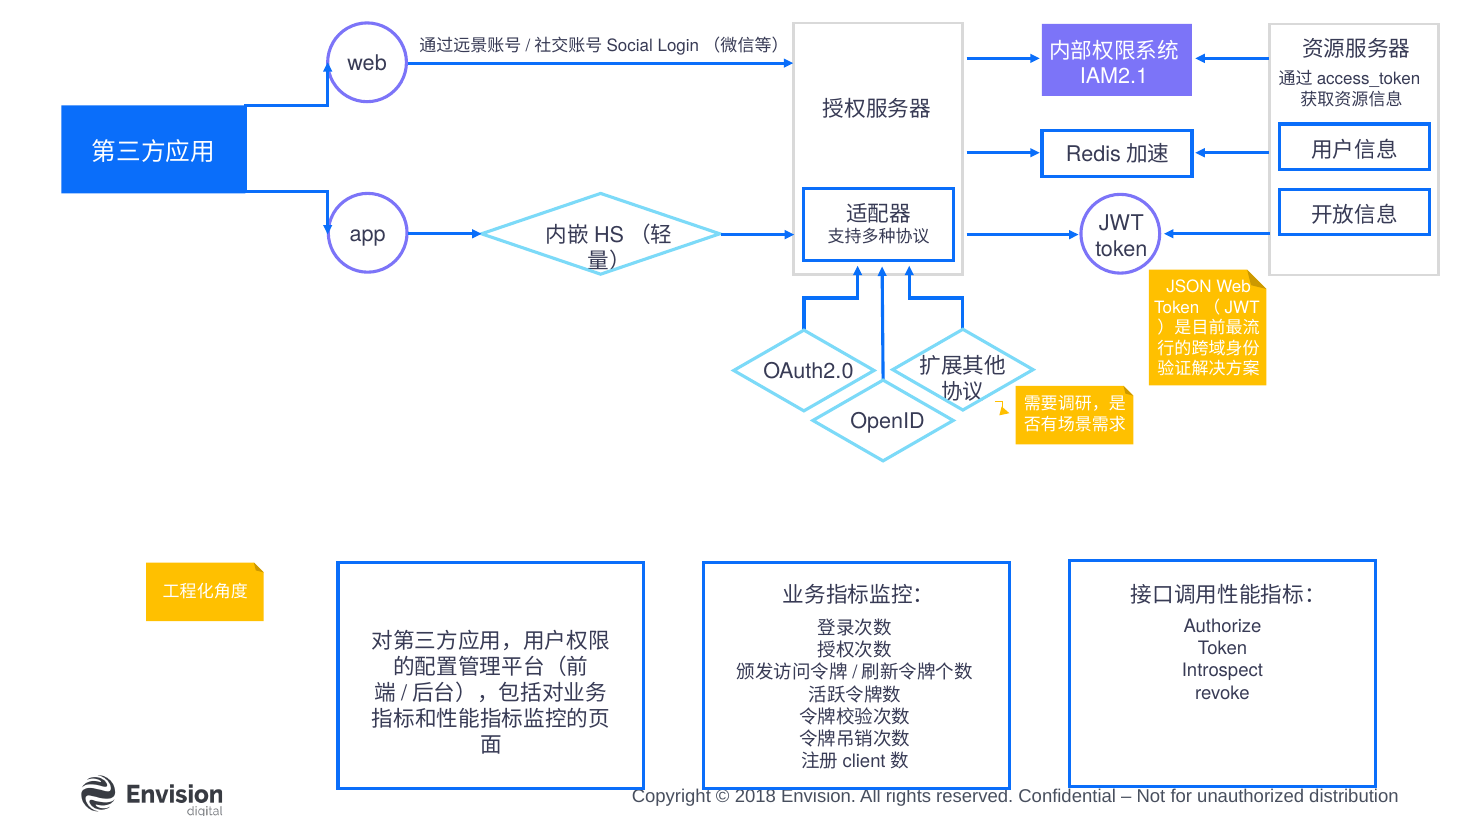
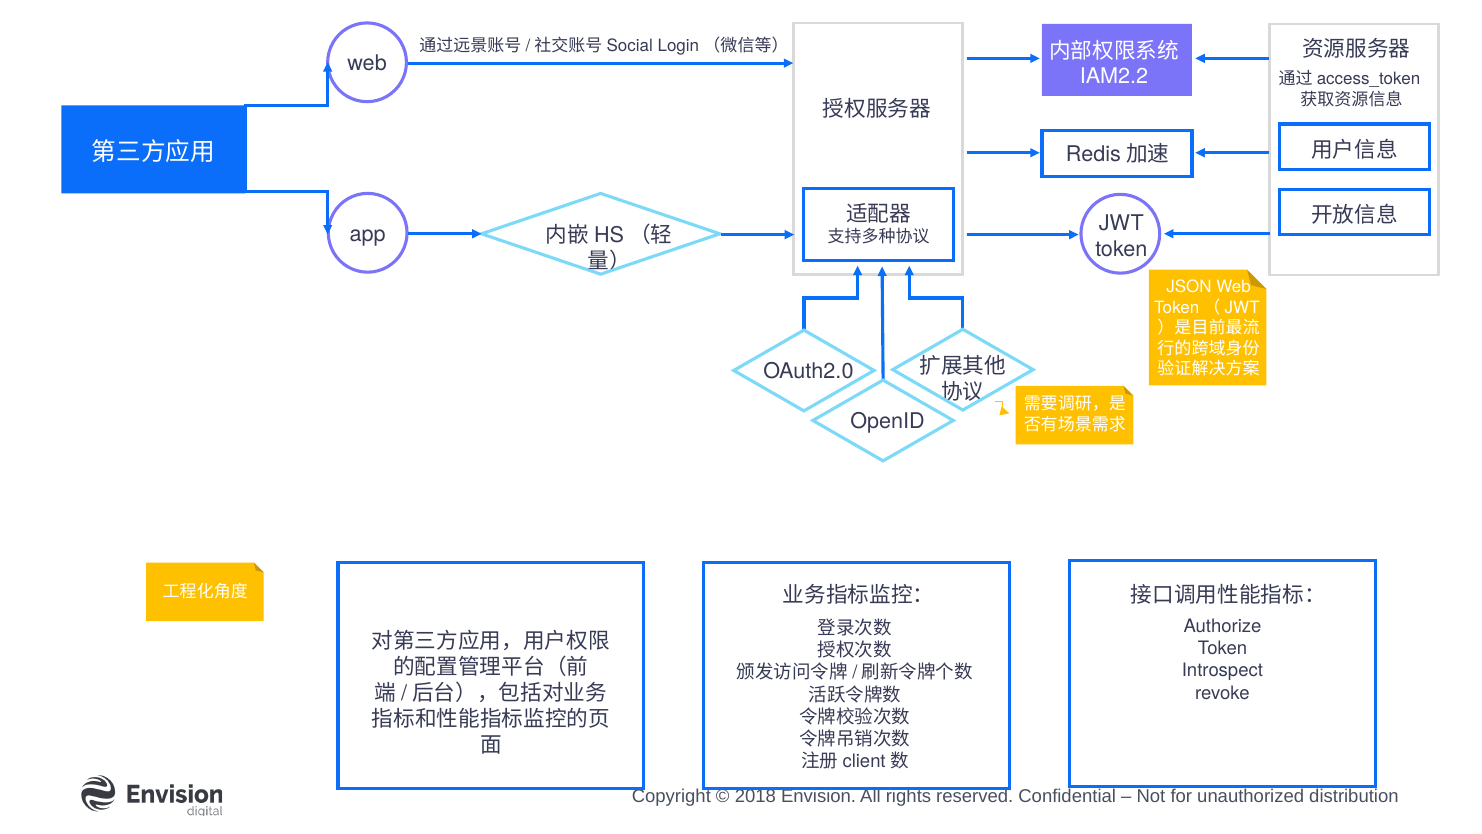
IAM2.1: IAM2.1 -> IAM2.2 (1114, 77)
